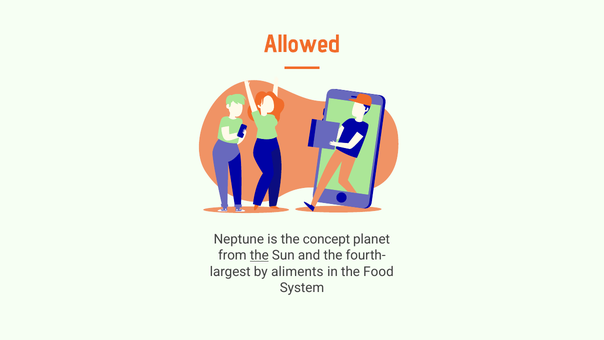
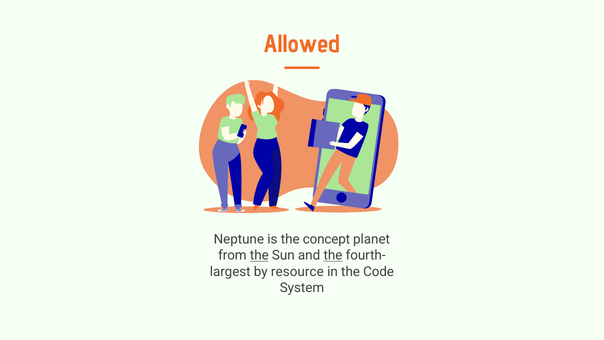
the underline: none -> present (333, 255)
aliments: aliments -> resource (297, 271)
Food: Food -> Code (379, 271)
